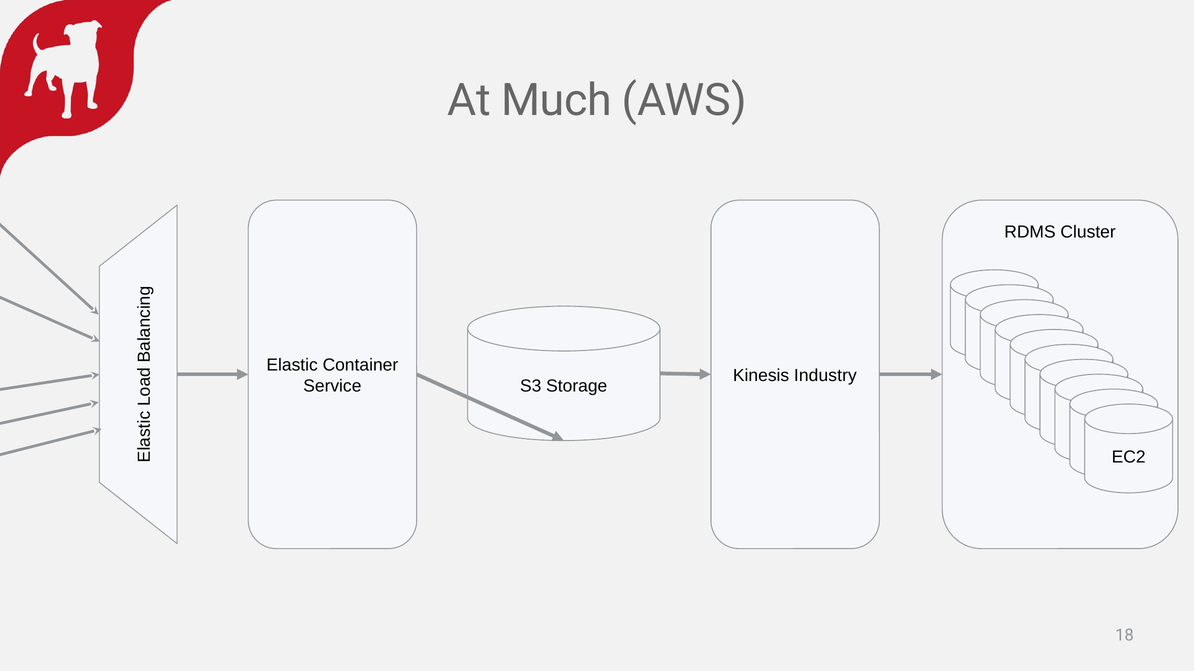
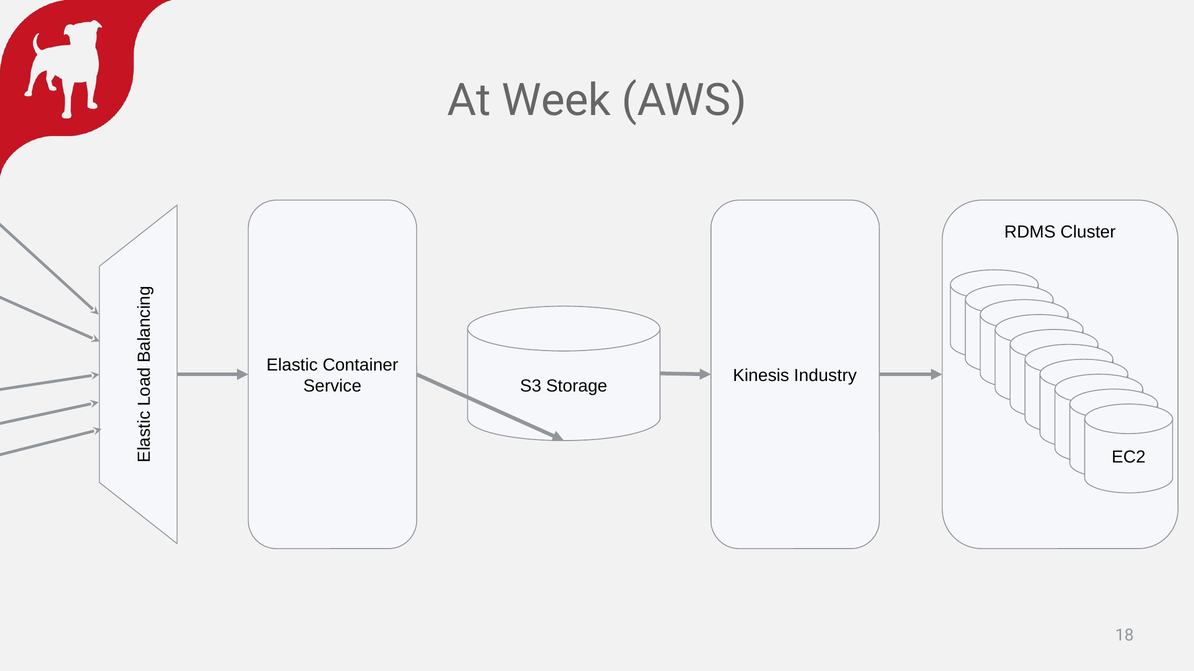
Much: Much -> Week (556, 100)
